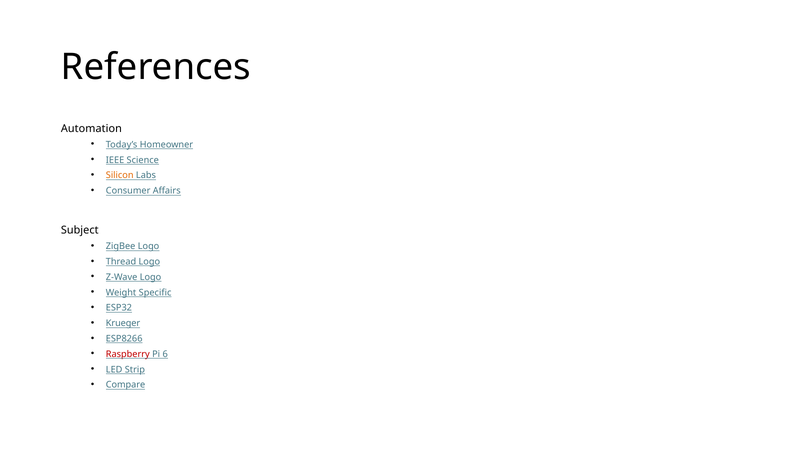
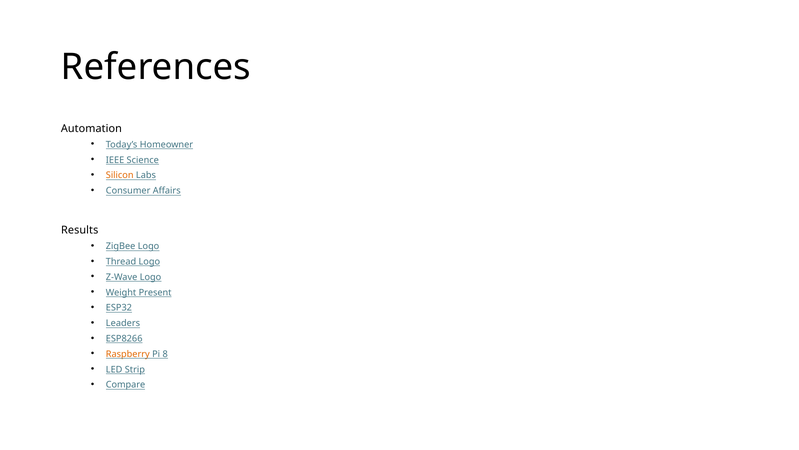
Subject: Subject -> Results (80, 230)
Specific: Specific -> Present (155, 292)
Krueger: Krueger -> Leaders (123, 323)
Raspberry colour: red -> orange (128, 354)
6: 6 -> 8 (165, 354)
